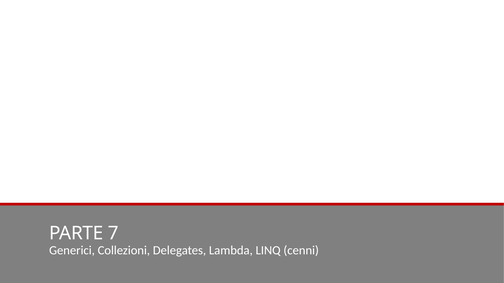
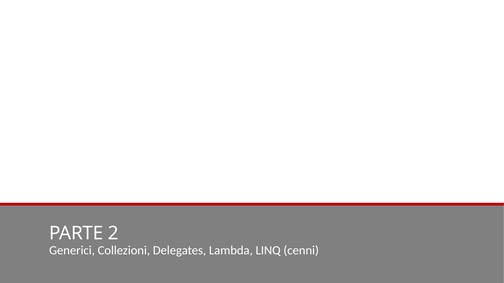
7: 7 -> 2 (113, 234)
